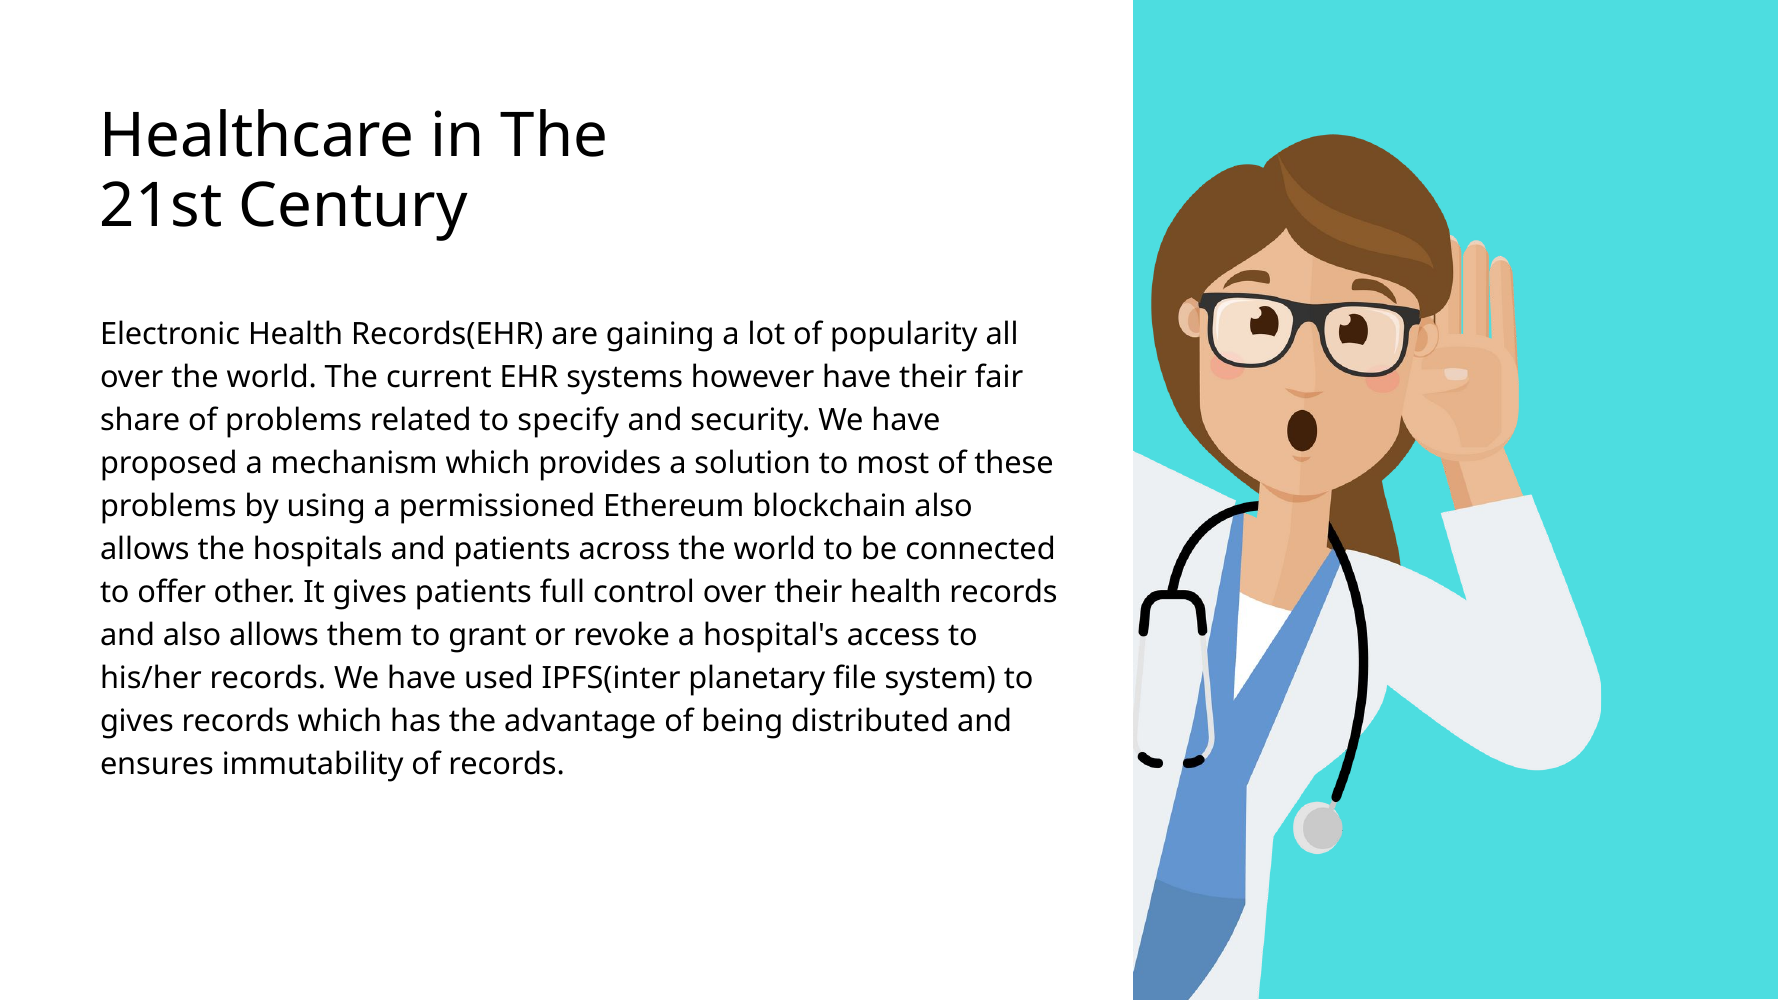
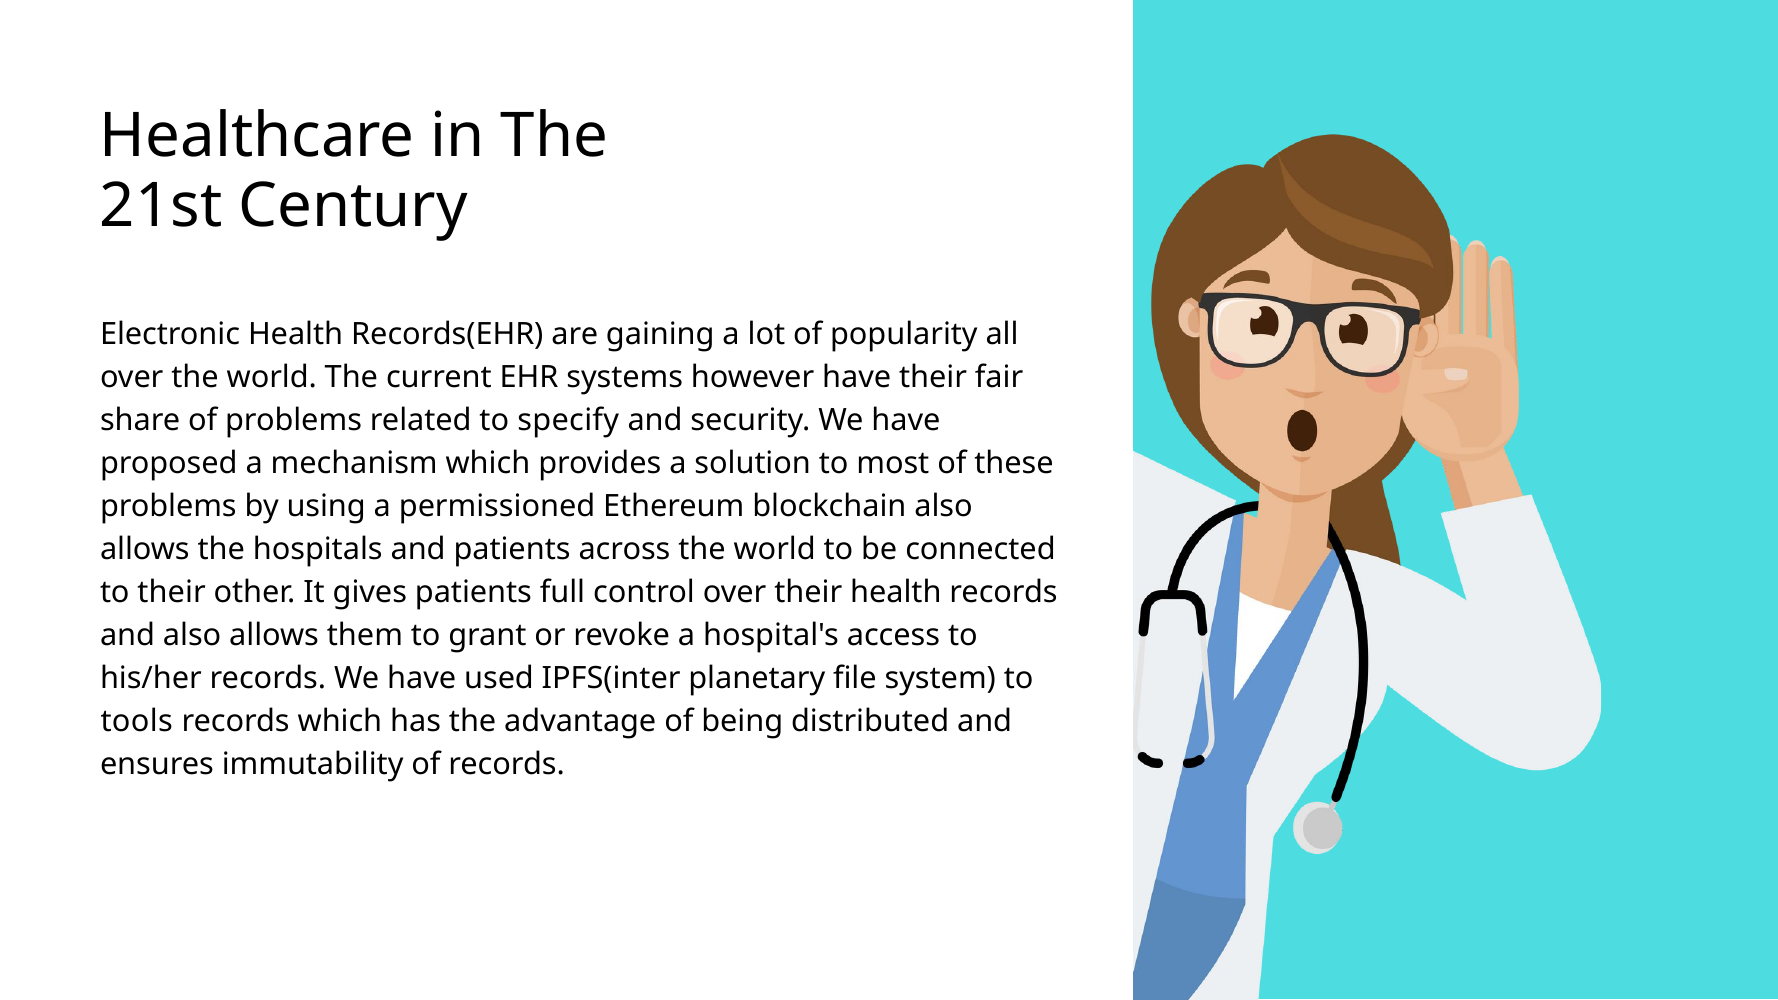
to offer: offer -> their (172, 592)
gives: gives -> tools (137, 721)
